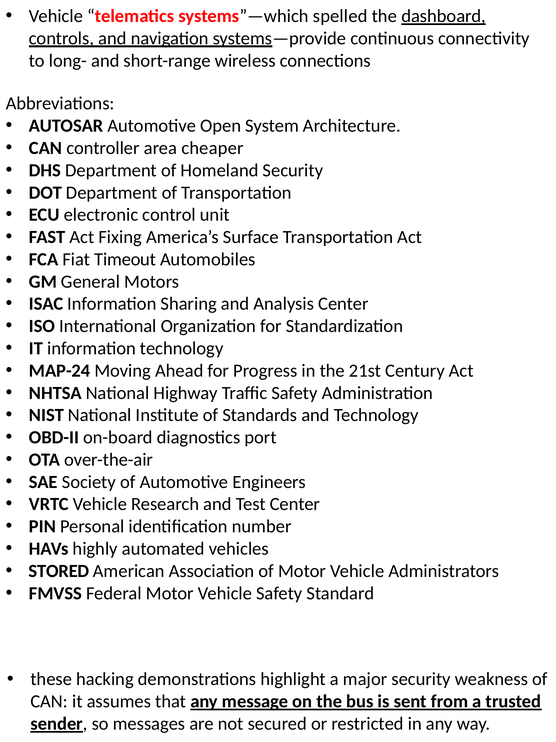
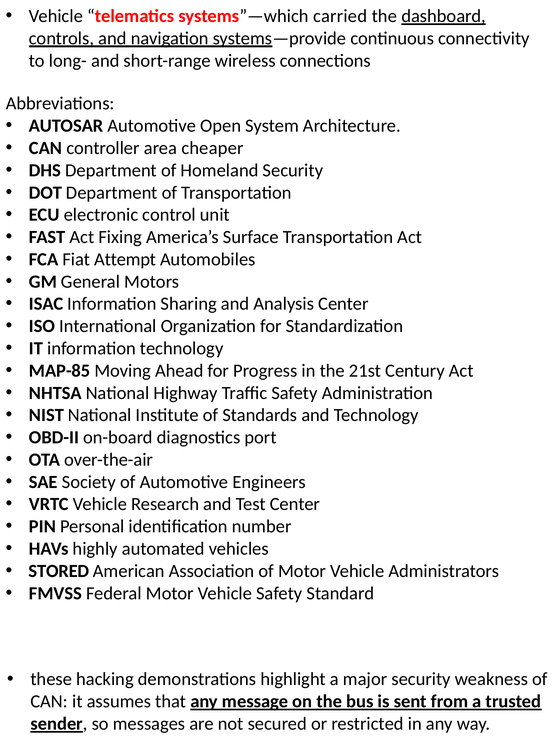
spelled: spelled -> carried (340, 16)
Timeout: Timeout -> Attempt (125, 259)
MAP-24: MAP-24 -> MAP-85 (60, 370)
